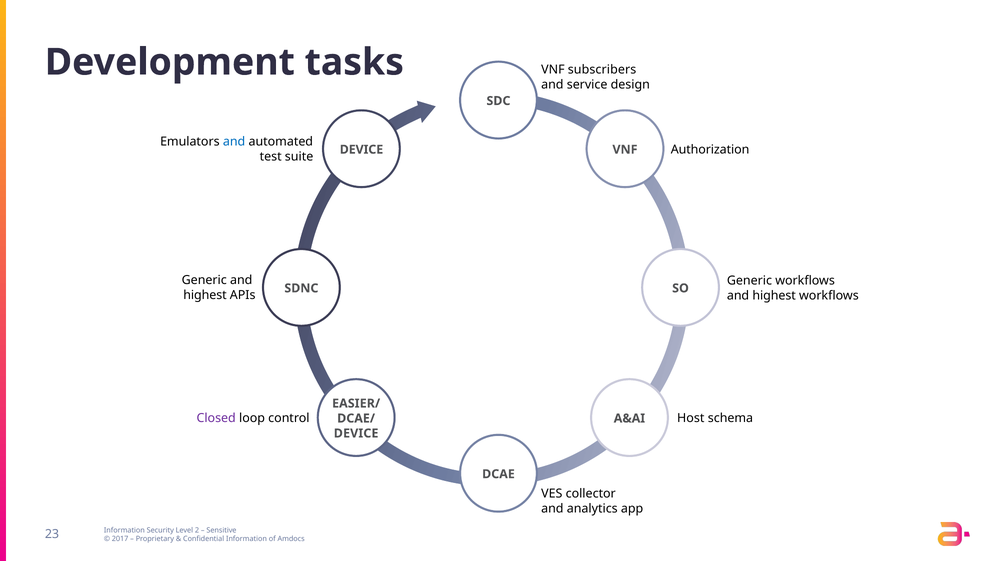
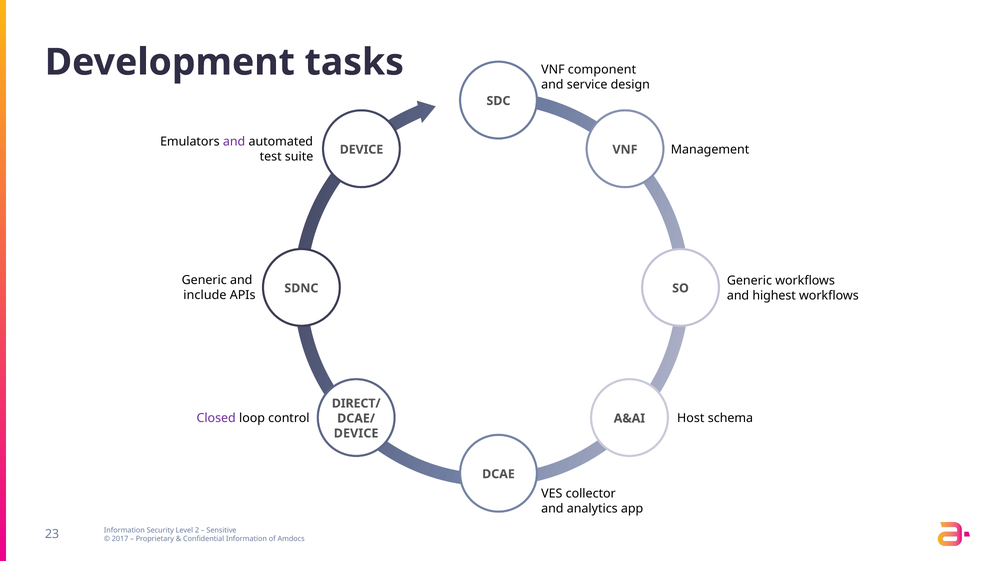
subscribers: subscribers -> component (602, 70)
and colour: blue -> purple (234, 142)
Authorization: Authorization -> Management (710, 150)
highest: highest -> include (205, 295)
EASIER/: EASIER/ -> DIRECT/ (356, 404)
